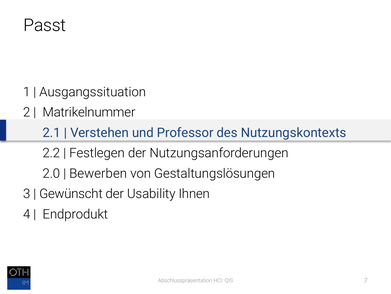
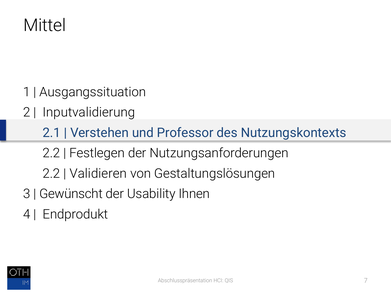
Passt: Passt -> Mittel (45, 25)
Matrikelnummer: Matrikelnummer -> Inputvalidierung (89, 112)
2.0: 2.0 -> 2.2 (51, 173)
Bewerben: Bewerben -> Validieren (98, 173)
